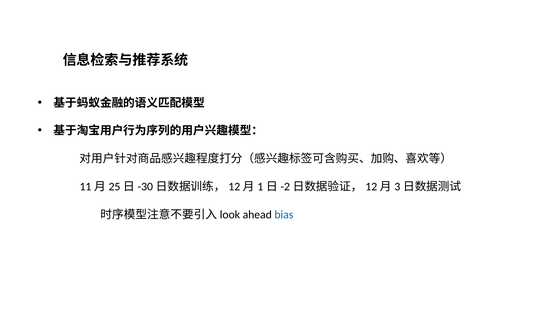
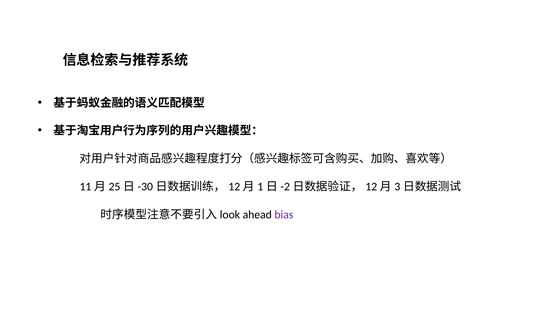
bias colour: blue -> purple (284, 214)
